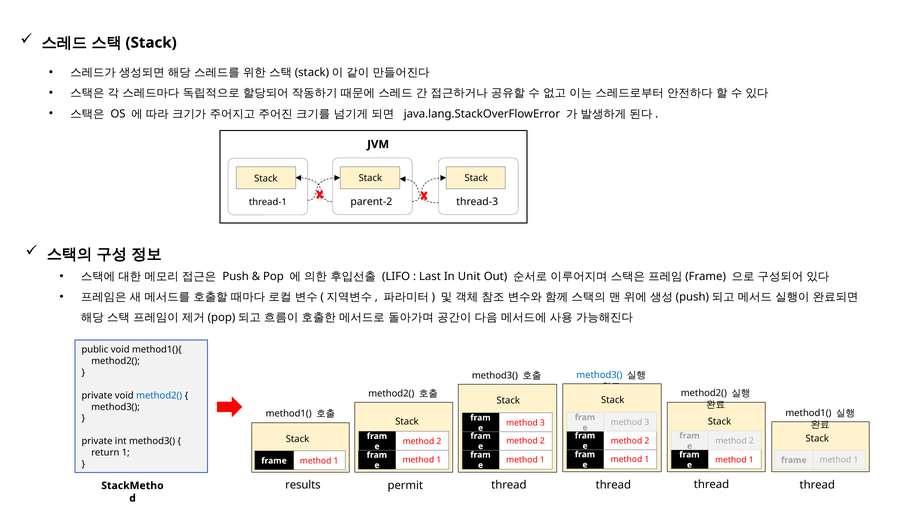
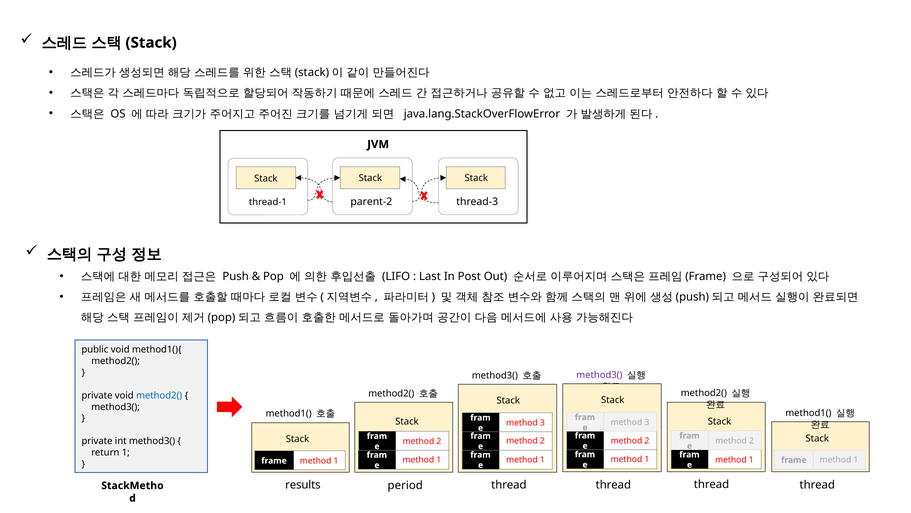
Unit: Unit -> Post (469, 276)
method3( colour: blue -> purple (599, 375)
permit: permit -> period (405, 485)
